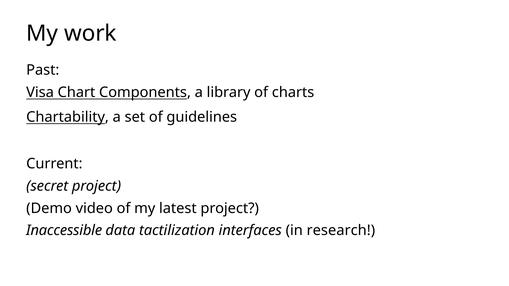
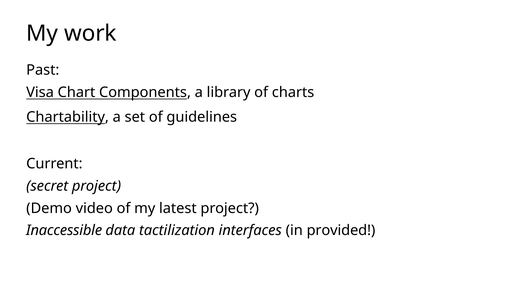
research: research -> provided (341, 231)
